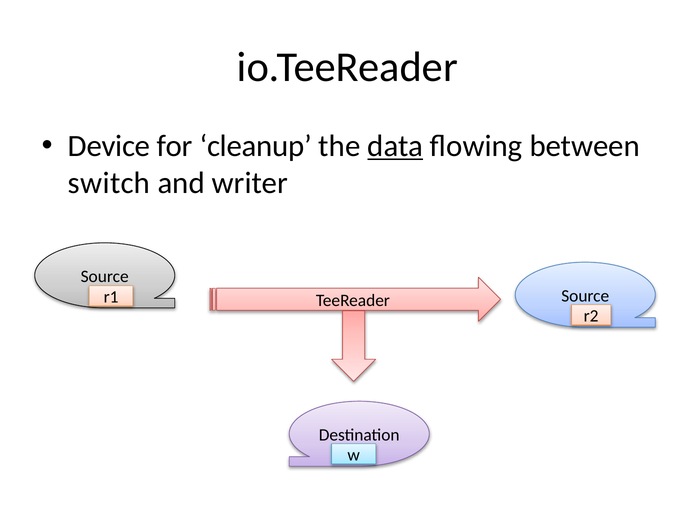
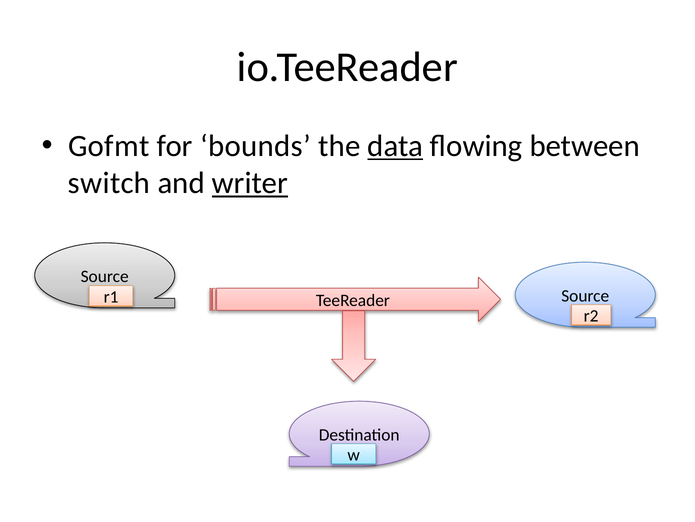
Device: Device -> Gofmt (109, 146)
cleanup: cleanup -> bounds (255, 146)
writer underline: none -> present (250, 183)
